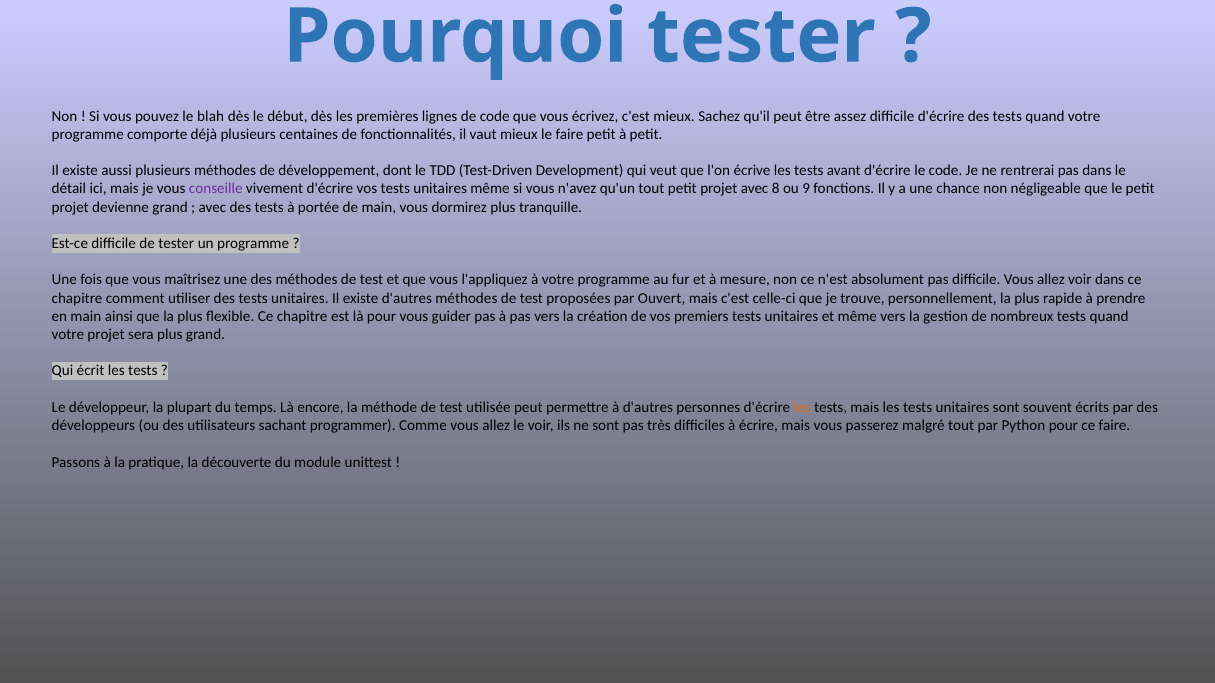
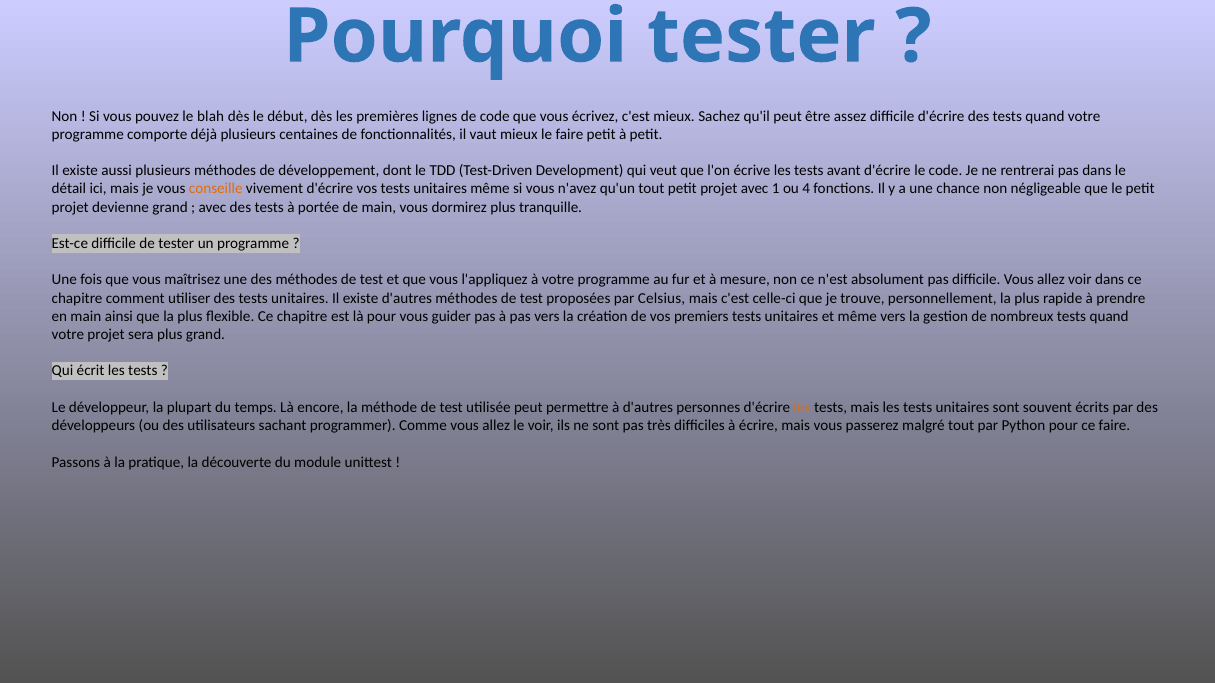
conseille colour: purple -> orange (216, 189)
8: 8 -> 1 (776, 189)
9: 9 -> 4 (806, 189)
Ouvert: Ouvert -> Celsius (662, 298)
